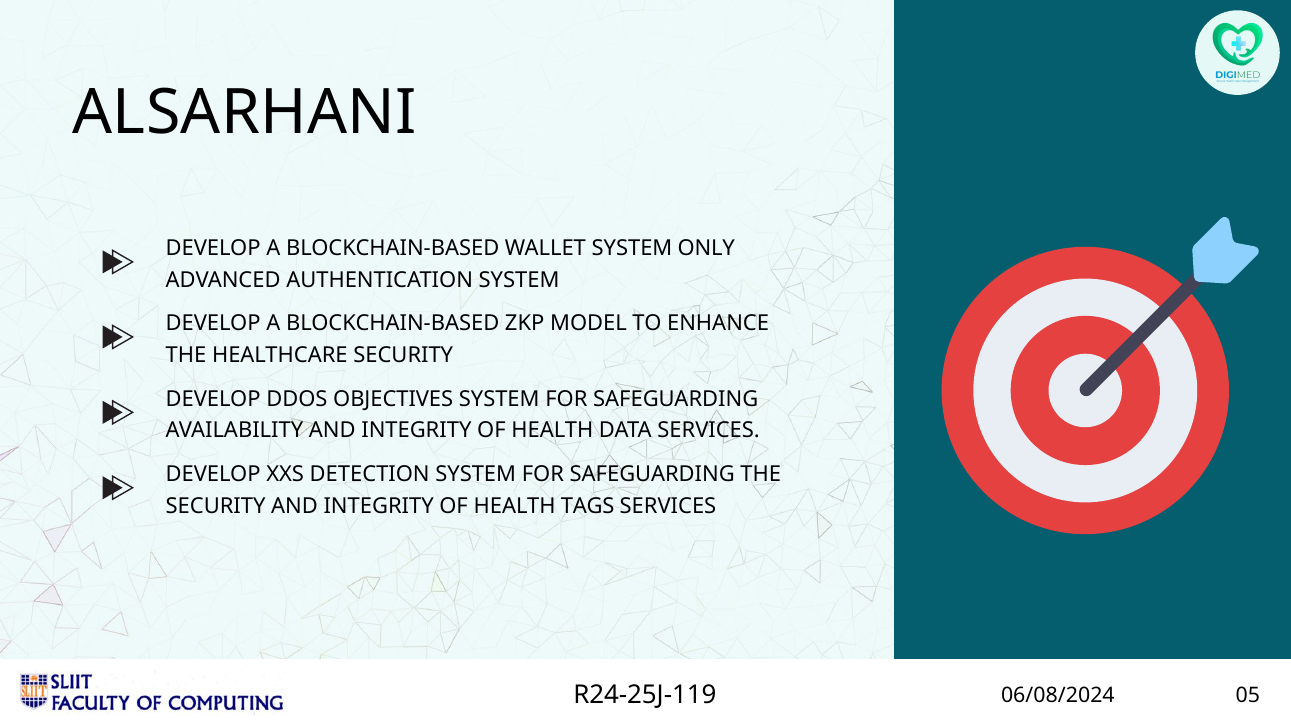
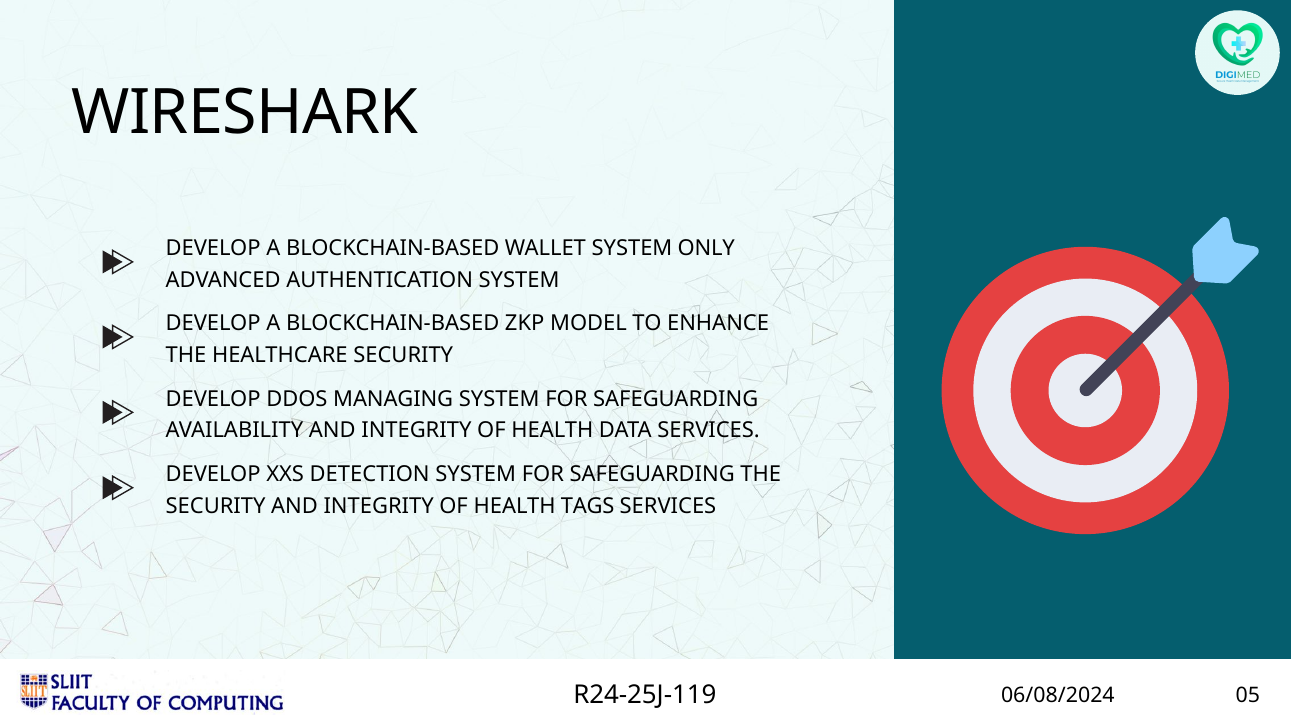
ALSARHANI: ALSARHANI -> WIRESHARK (245, 113)
OBJECTIVES: OBJECTIVES -> MANAGING (393, 399)
